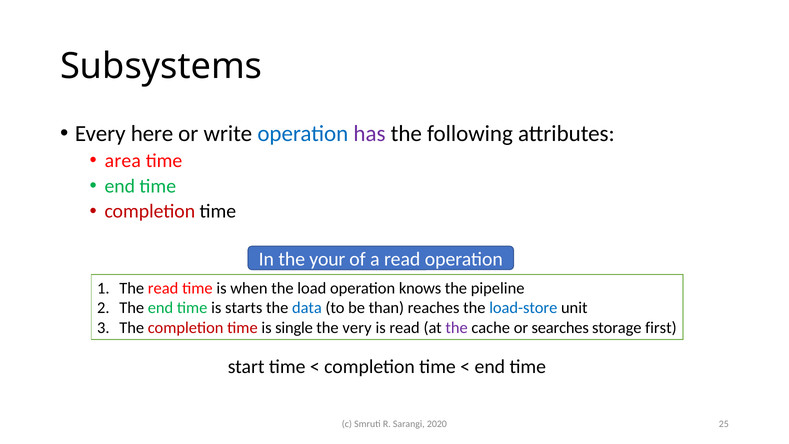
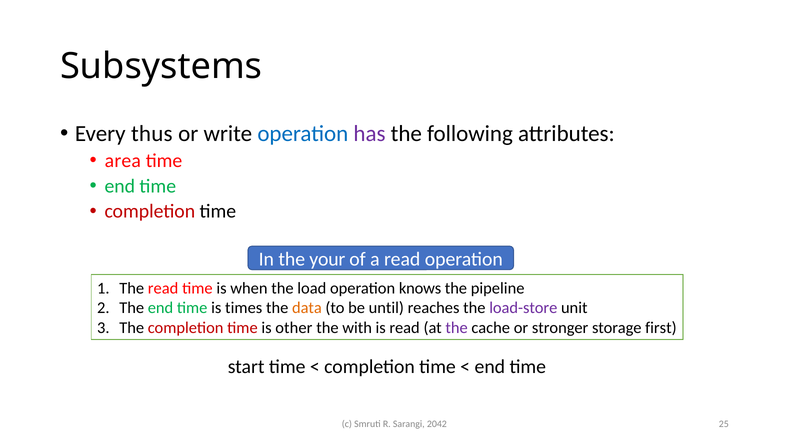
here: here -> thus (152, 133)
starts: starts -> times (244, 308)
data colour: blue -> orange (307, 308)
than: than -> until (386, 308)
load-store colour: blue -> purple (523, 308)
single: single -> other (294, 328)
very: very -> with (357, 328)
searches: searches -> stronger (560, 328)
2020: 2020 -> 2042 (437, 424)
